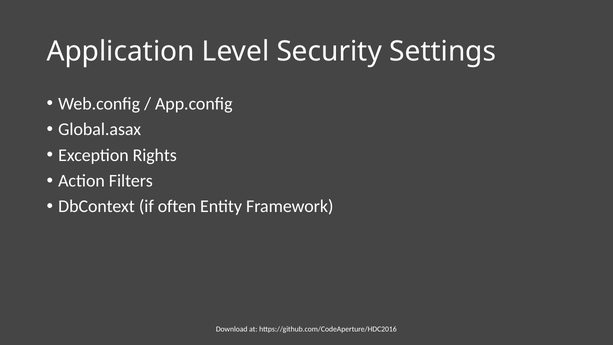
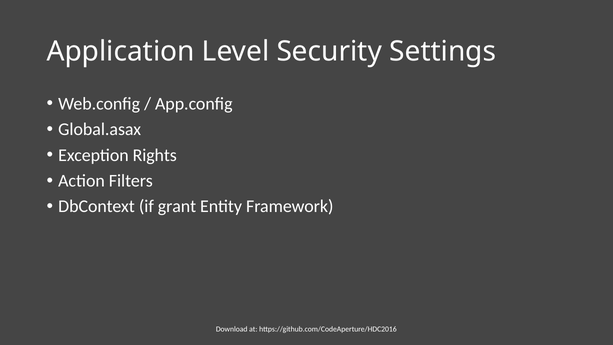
often: often -> grant (177, 206)
